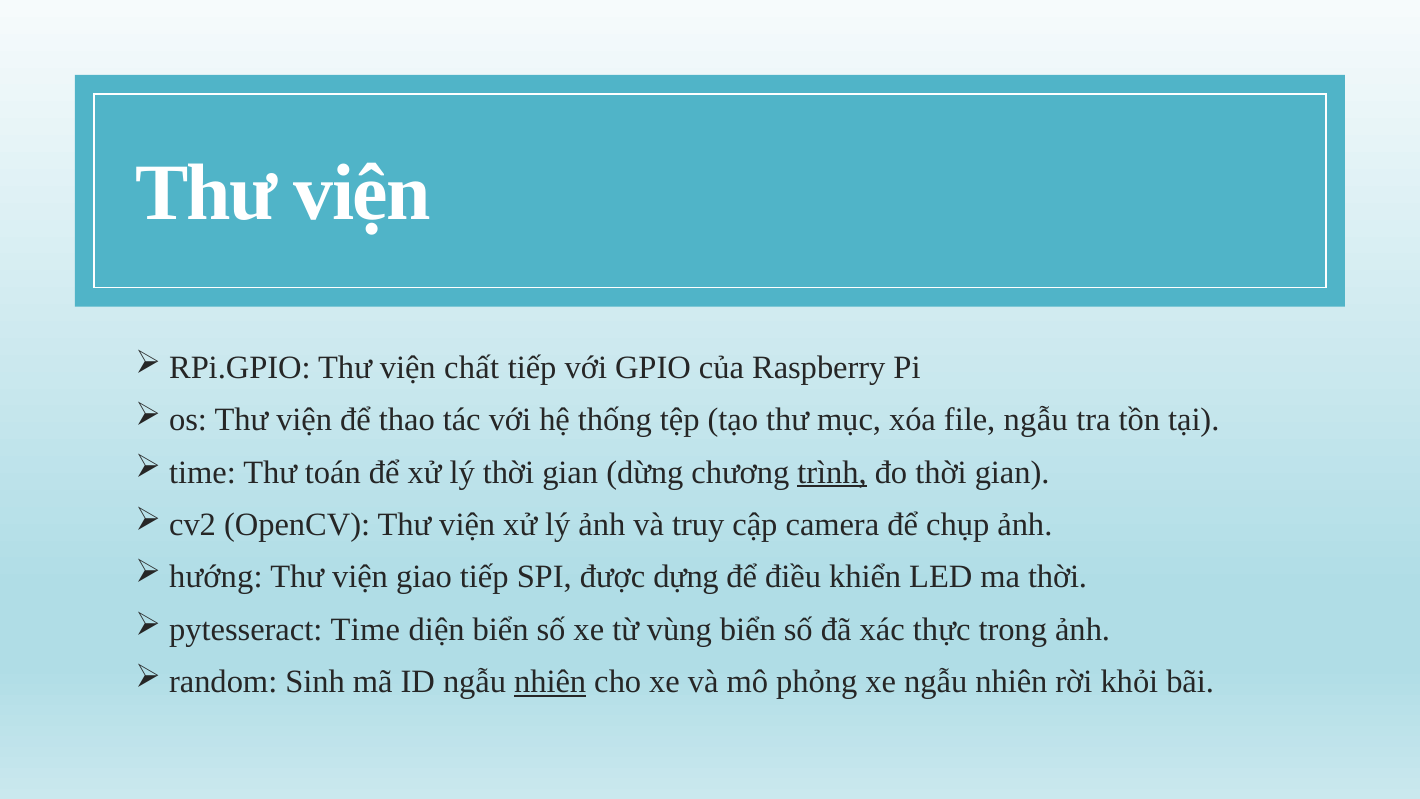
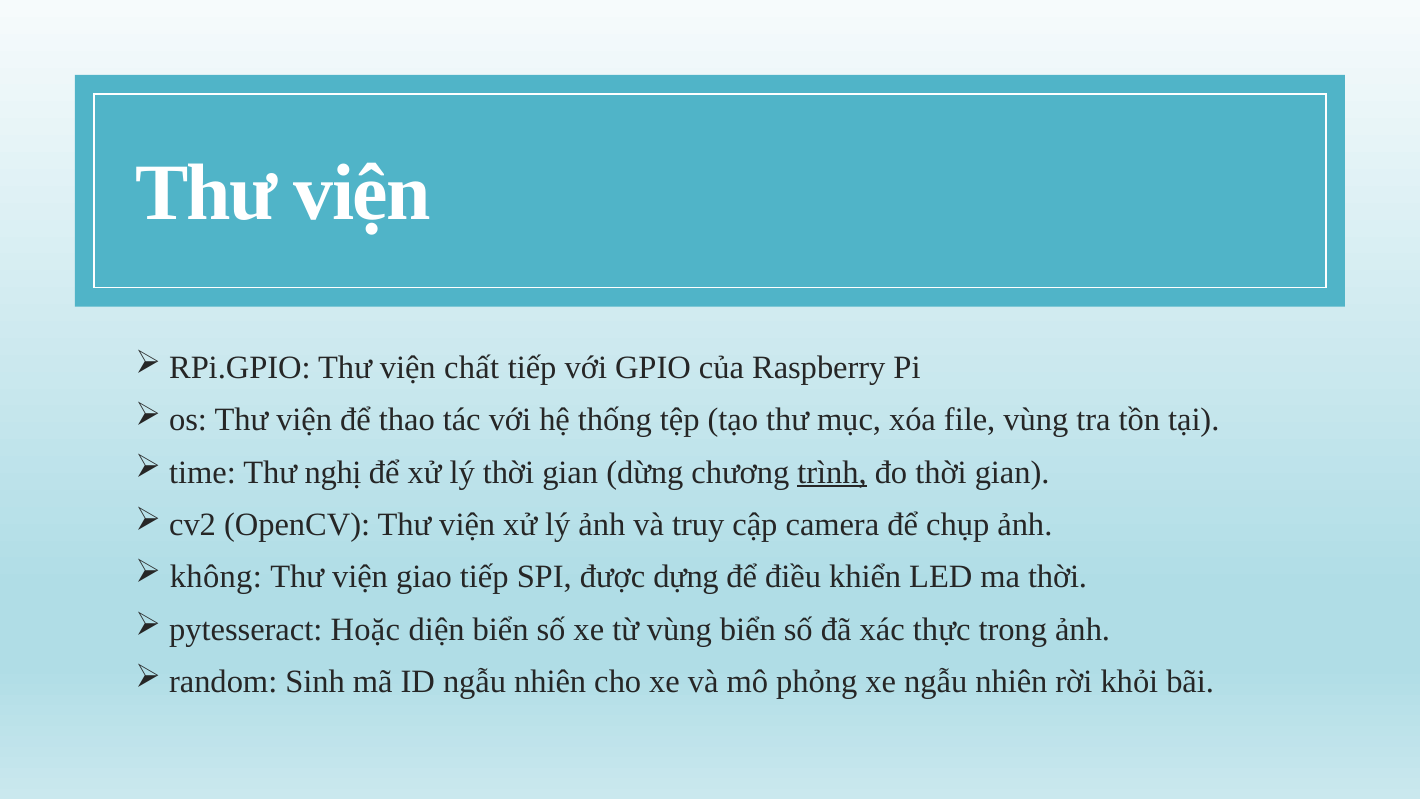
file ngẫu: ngẫu -> vùng (1036, 420)
toán: toán -> nghị (333, 472)
hướng: hướng -> không (216, 577)
pytesseract Time: Time -> Hoặc (365, 629)
nhiên underline: present -> none (550, 682)
